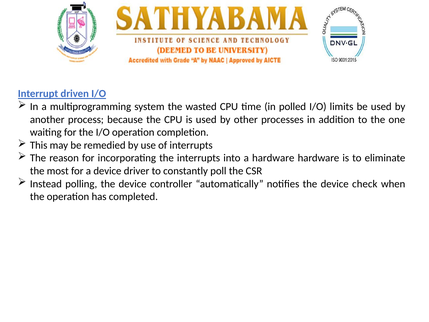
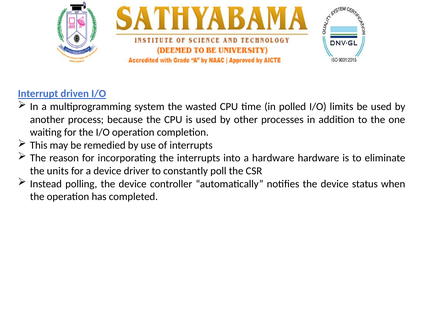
most: most -> units (58, 171)
check: check -> status (365, 184)
